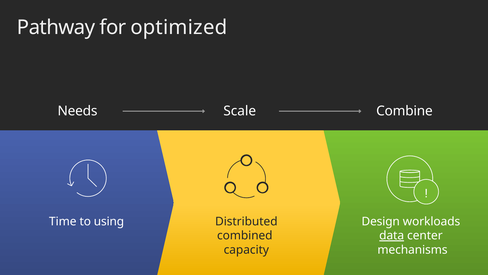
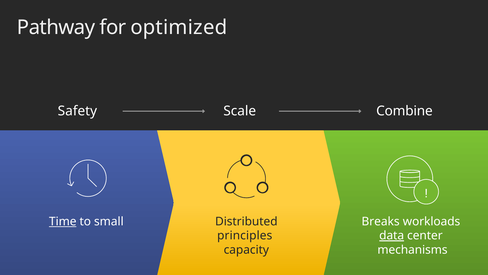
Needs: Needs -> Safety (77, 111)
Time underline: none -> present (63, 221)
using: using -> small (109, 221)
Design: Design -> Breaks (381, 221)
combined: combined -> principles (245, 235)
